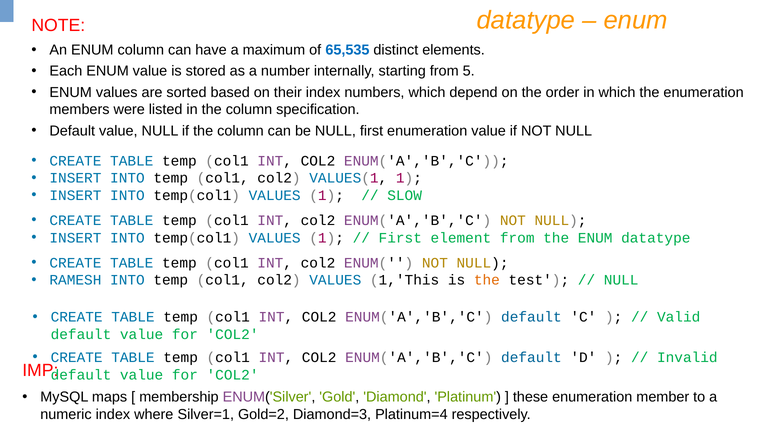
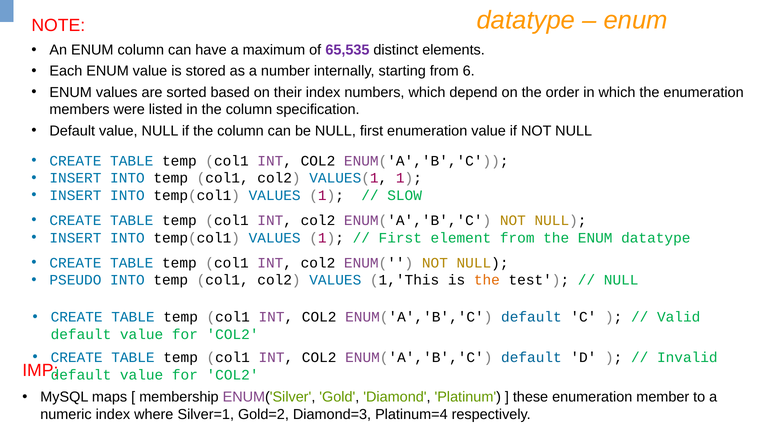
65,535 colour: blue -> purple (347, 50)
5: 5 -> 6 (469, 71)
RAMESH: RAMESH -> PSEUDO (75, 280)
